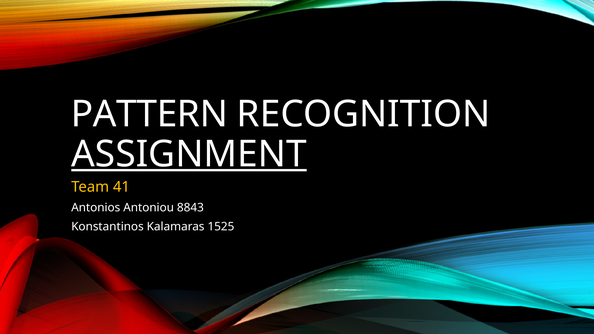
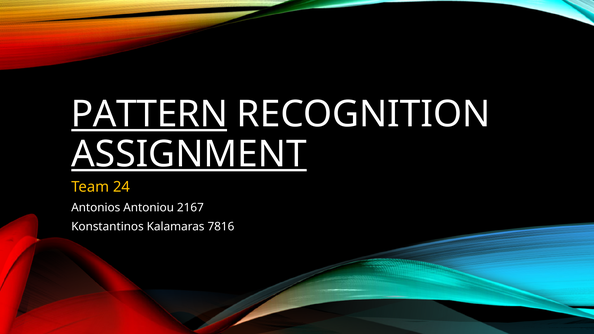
PATTERN underline: none -> present (149, 114)
41: 41 -> 24 (121, 187)
8843: 8843 -> 2167 (190, 208)
1525: 1525 -> 7816 (221, 227)
